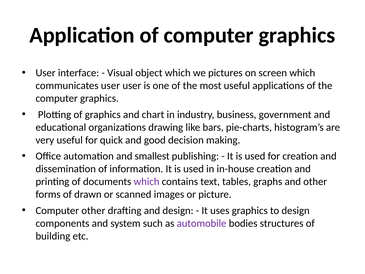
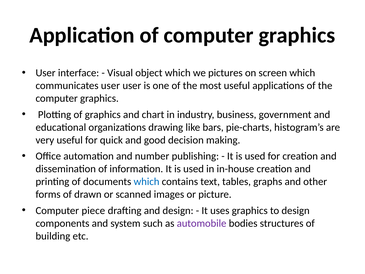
smallest: smallest -> number (152, 156)
which colour: purple -> blue (147, 182)
Computer other: other -> piece (93, 210)
